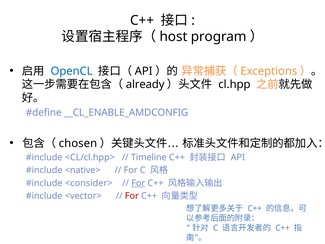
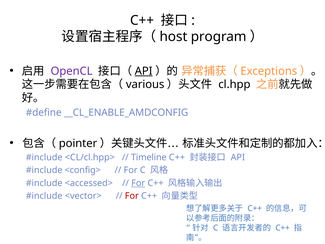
OpenCL colour: blue -> purple (72, 71)
API underline: none -> present (144, 71)
already: already -> various (145, 84)
chosen: chosen -> pointer (78, 143)
<native>: <native> -> <config> (83, 170)
<consider>: <consider> -> <accessed> (89, 183)
